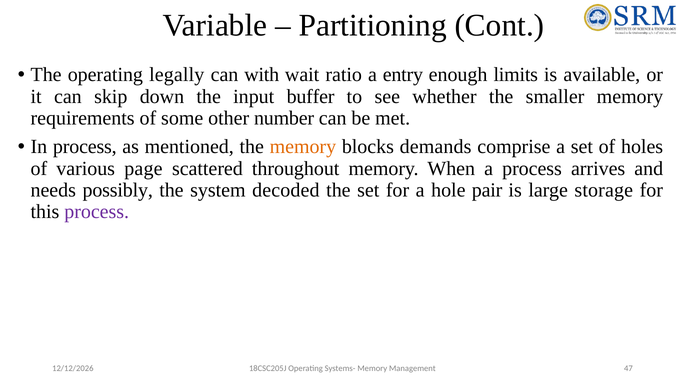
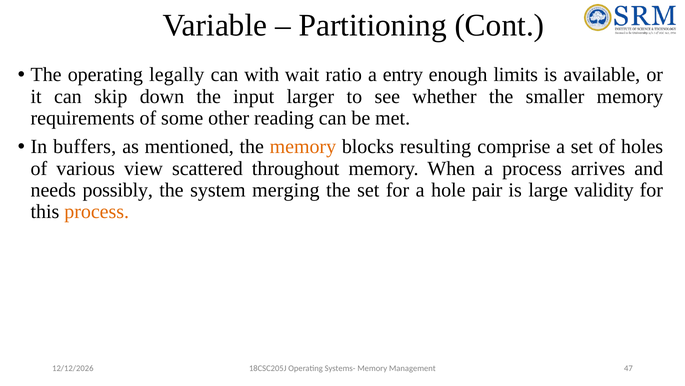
buffer: buffer -> larger (310, 96)
number: number -> reading (284, 118)
In process: process -> buffers (85, 147)
demands: demands -> resulting (436, 147)
page: page -> view (144, 168)
decoded: decoded -> merging (286, 190)
storage: storage -> validity (604, 190)
process colour: purple -> orange (97, 211)
